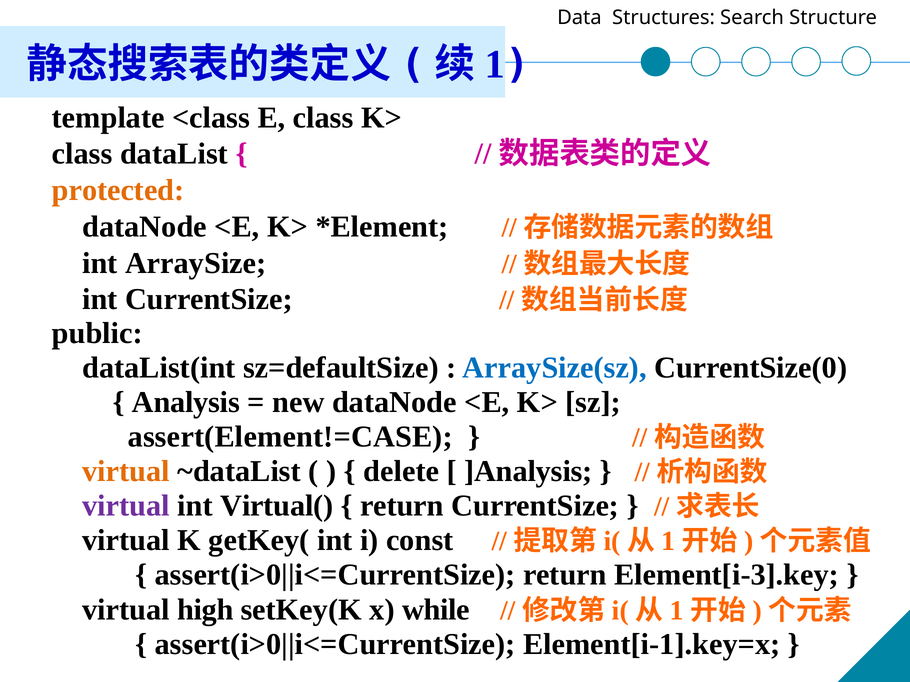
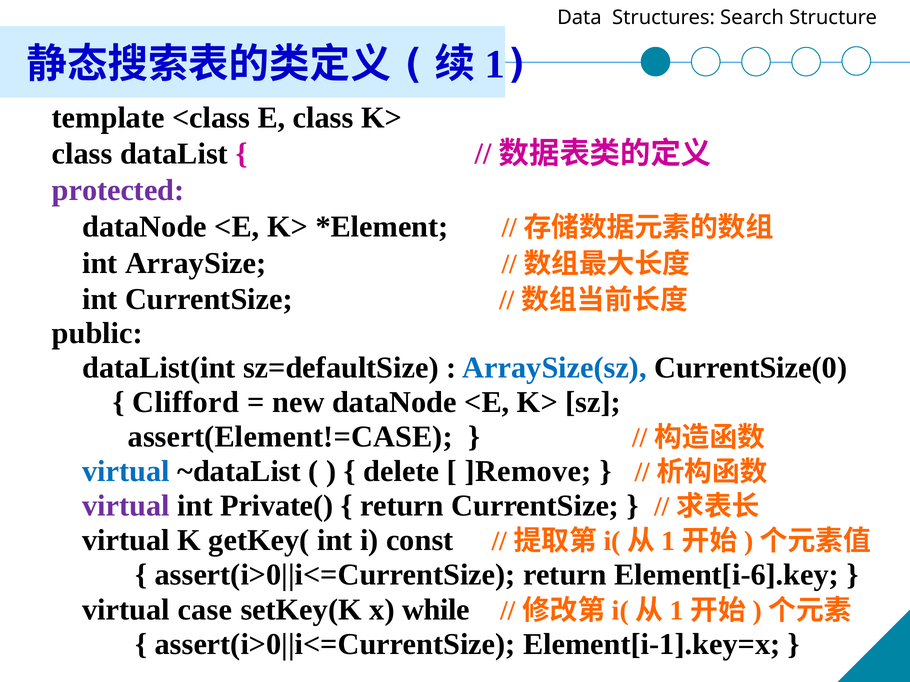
protected colour: orange -> purple (118, 190)
Analysis: Analysis -> Clifford (186, 403)
virtual colour: orange -> blue (126, 472)
]Analysis: ]Analysis -> ]Remove (528, 472)
Virtual(: Virtual( -> Private( (277, 506)
Element[i-3].key: Element[i-3].key -> Element[i-6].key (727, 575)
high: high -> case (205, 610)
